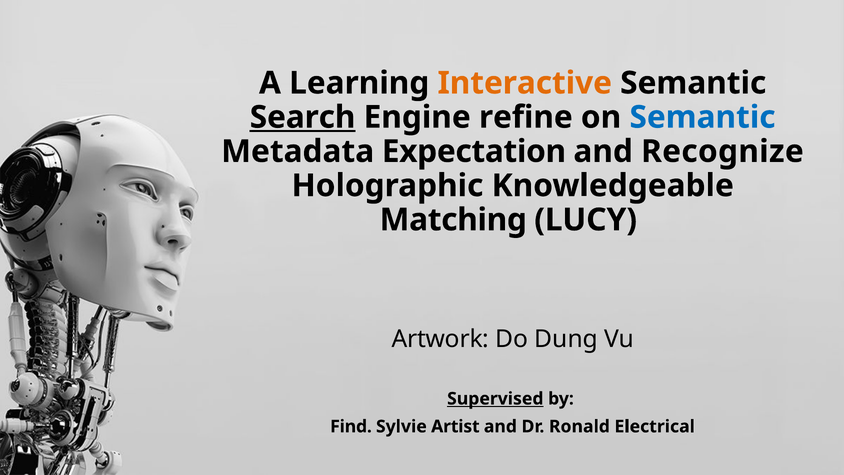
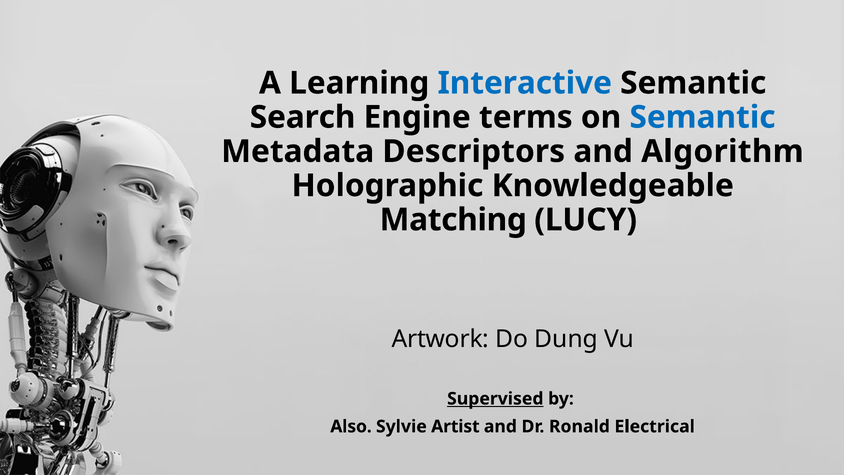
Interactive colour: orange -> blue (525, 83)
Search underline: present -> none (303, 117)
refine: refine -> terms (526, 117)
Expectation: Expectation -> Descriptors (474, 151)
Recognize: Recognize -> Algorithm (722, 151)
Find: Find -> Also (351, 426)
